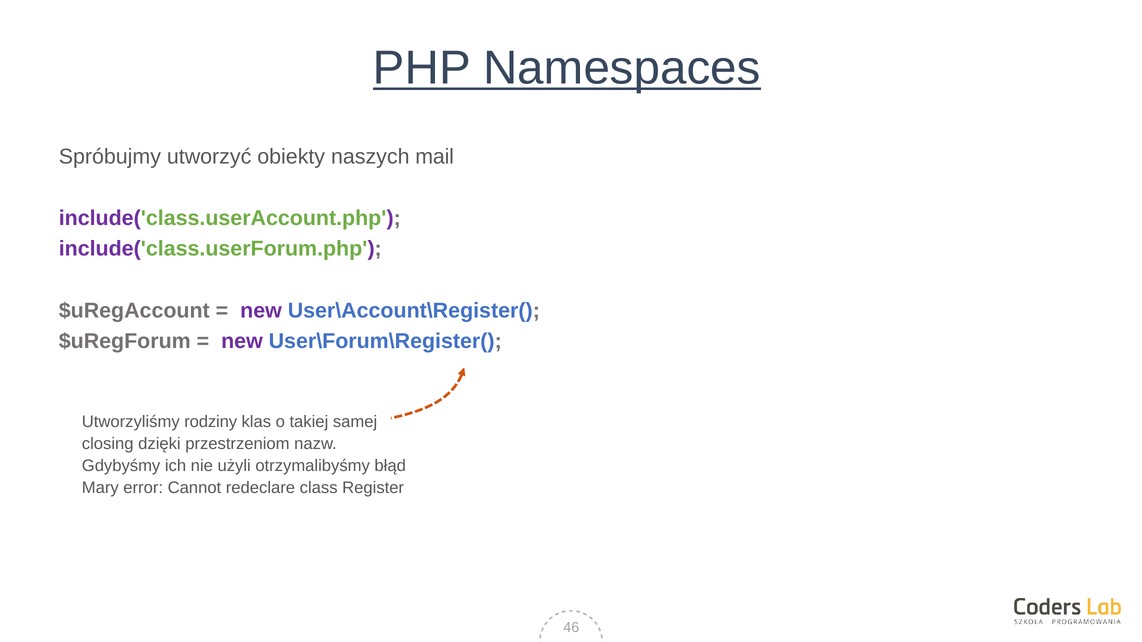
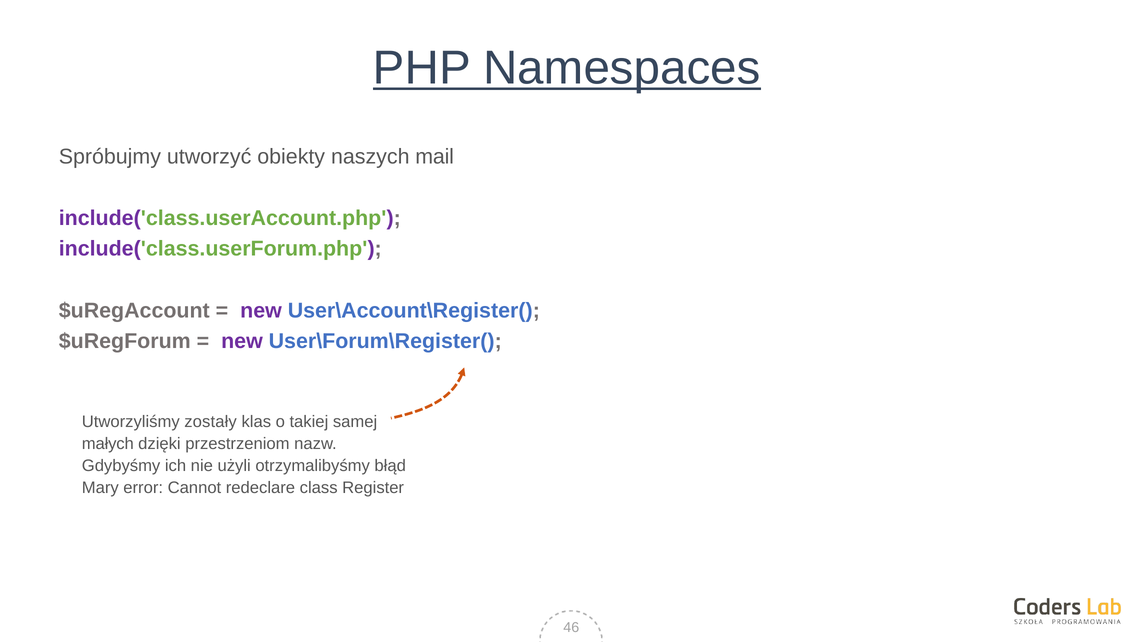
rodziny: rodziny -> zostały (211, 422)
closing: closing -> małych (108, 444)
